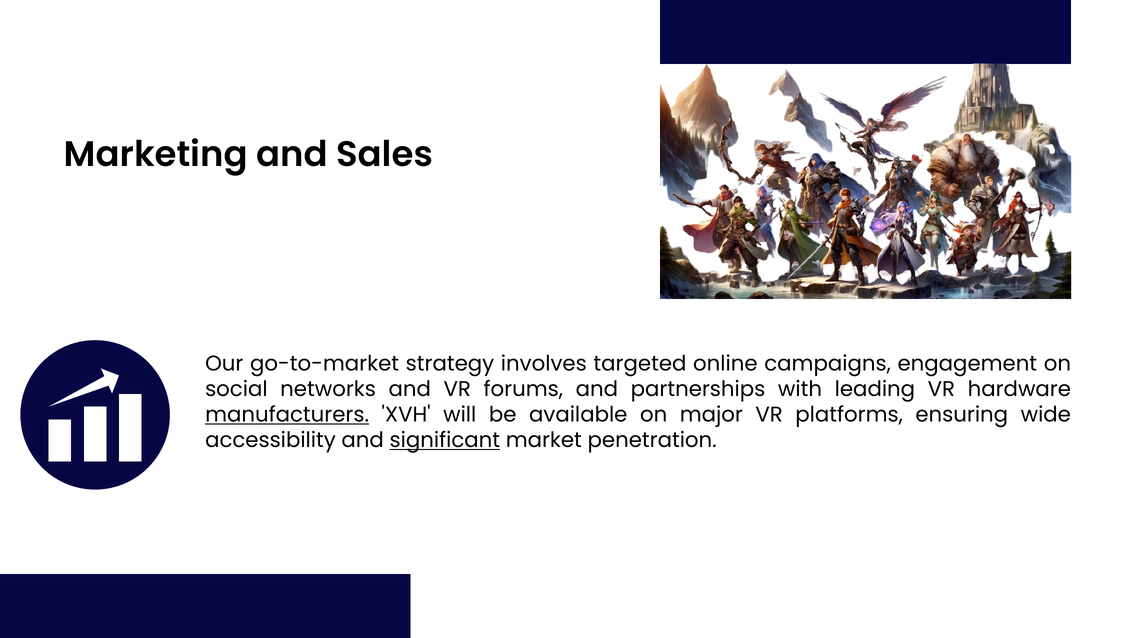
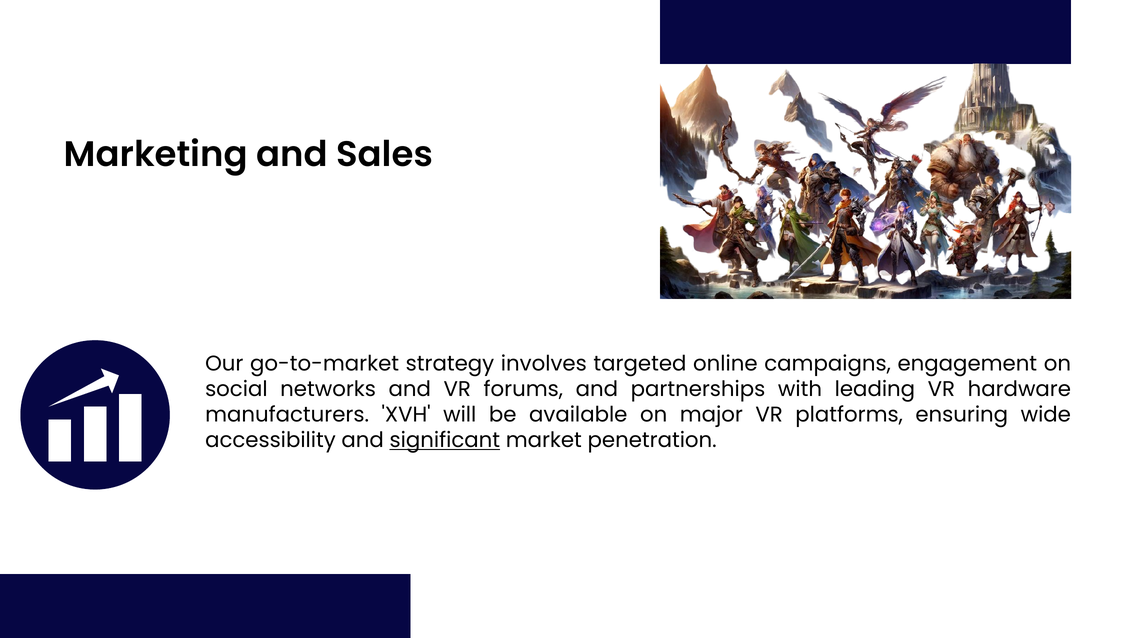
manufacturers underline: present -> none (287, 415)
